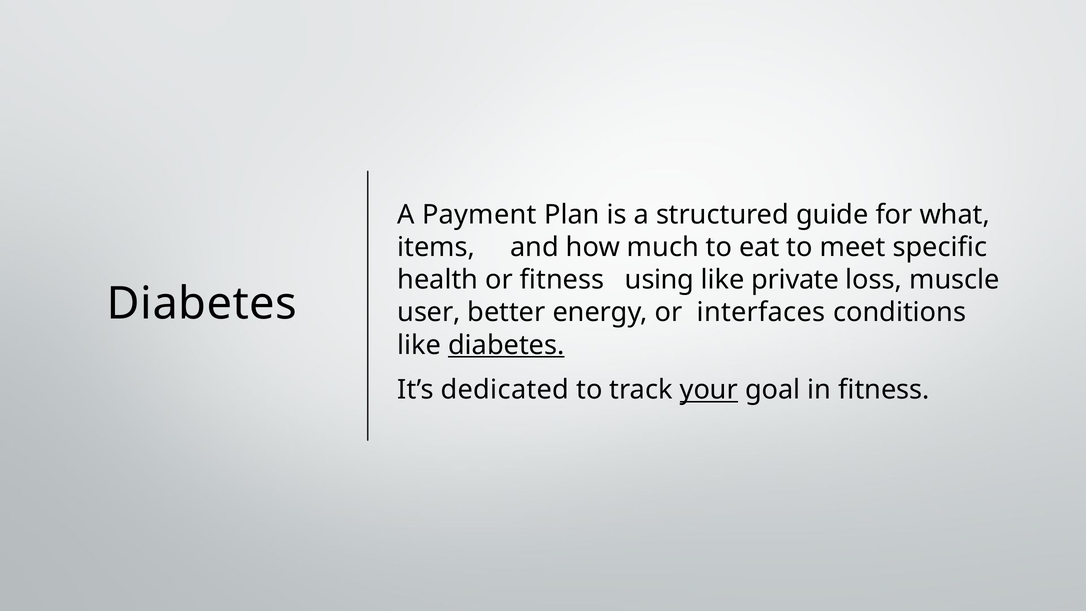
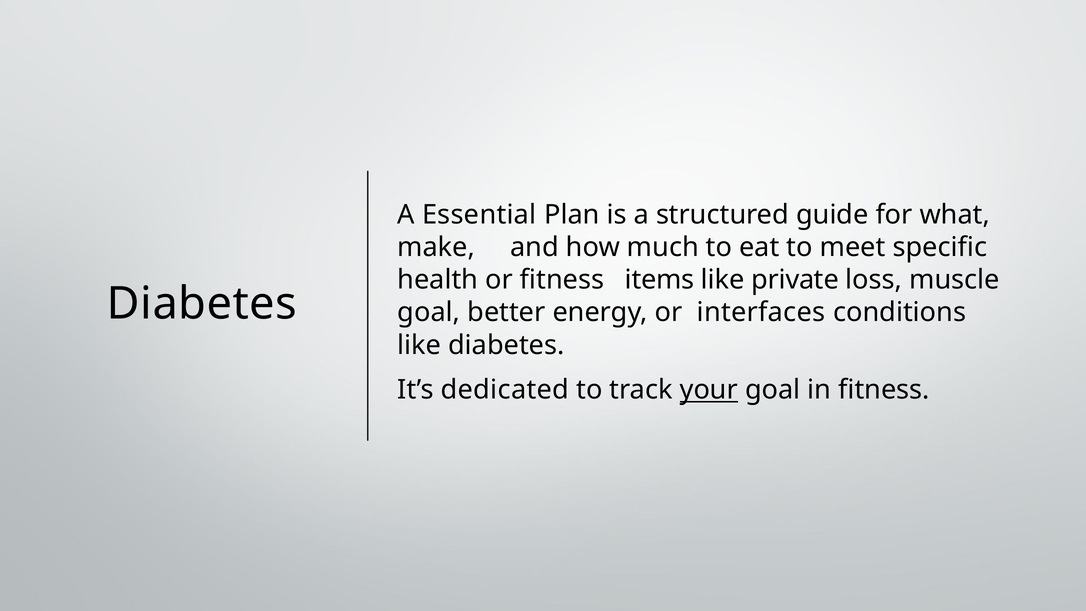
Payment: Payment -> Essential (479, 215)
items: items -> make (436, 247)
using: using -> items (660, 280)
user: user -> goal (429, 312)
diabetes underline: present -> none (506, 345)
